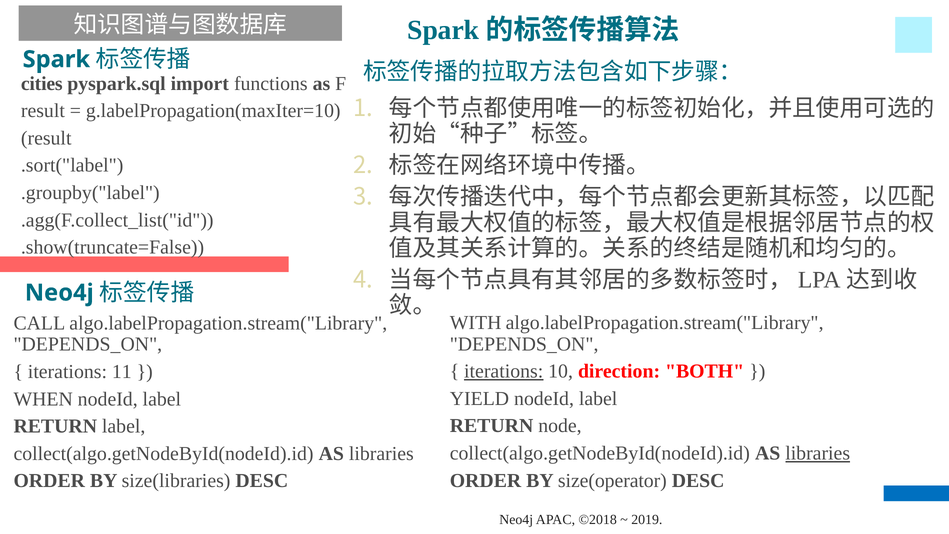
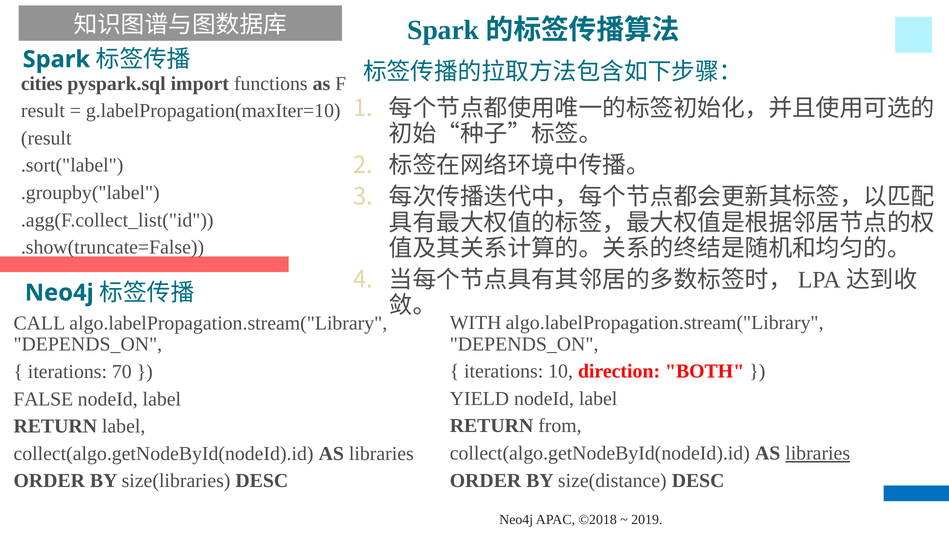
iterations underline: present -> none (504, 371)
11: 11 -> 70 (122, 372)
WHEN: WHEN -> FALSE (43, 399)
node: node -> from (560, 426)
size(operator: size(operator -> size(distance (612, 480)
